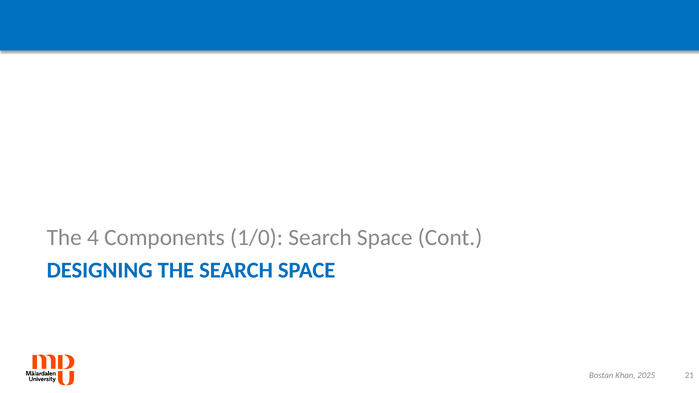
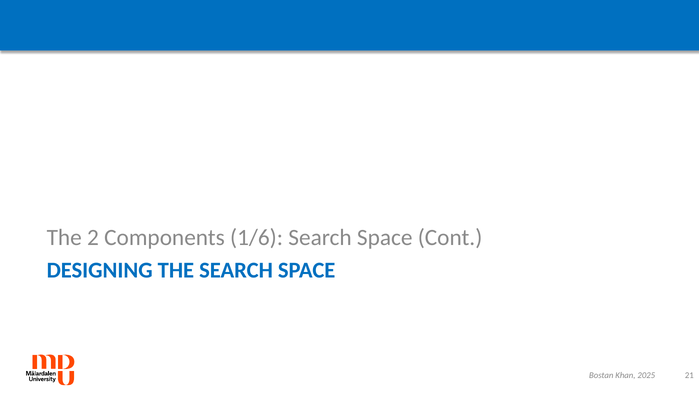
4: 4 -> 2 (93, 238)
1/0: 1/0 -> 1/6 (257, 238)
